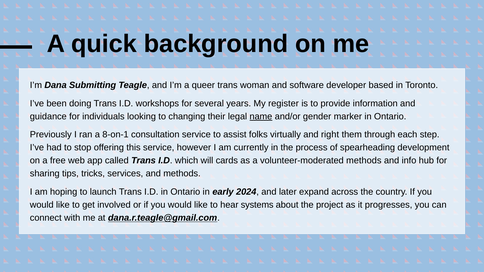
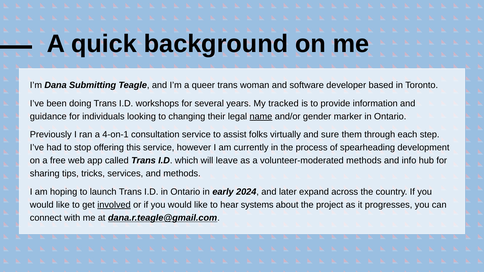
register: register -> tracked (284, 103)
8-on-1: 8-on-1 -> 4-on-1 (116, 135)
right: right -> sure (330, 135)
cards: cards -> leave (227, 161)
involved underline: none -> present (114, 205)
